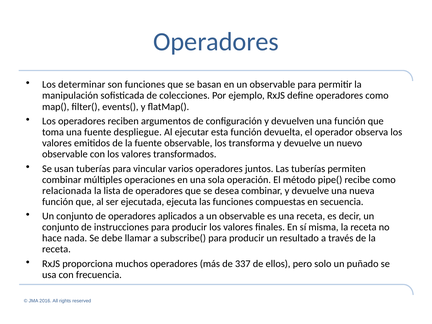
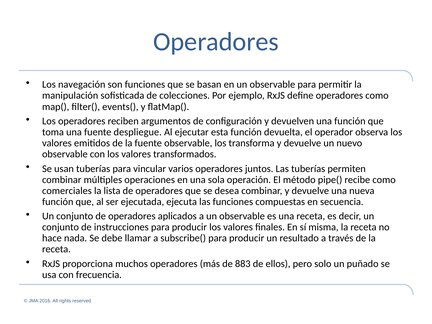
determinar: determinar -> navegación (82, 85)
relacionada: relacionada -> comerciales (67, 191)
337: 337 -> 883 (243, 264)
